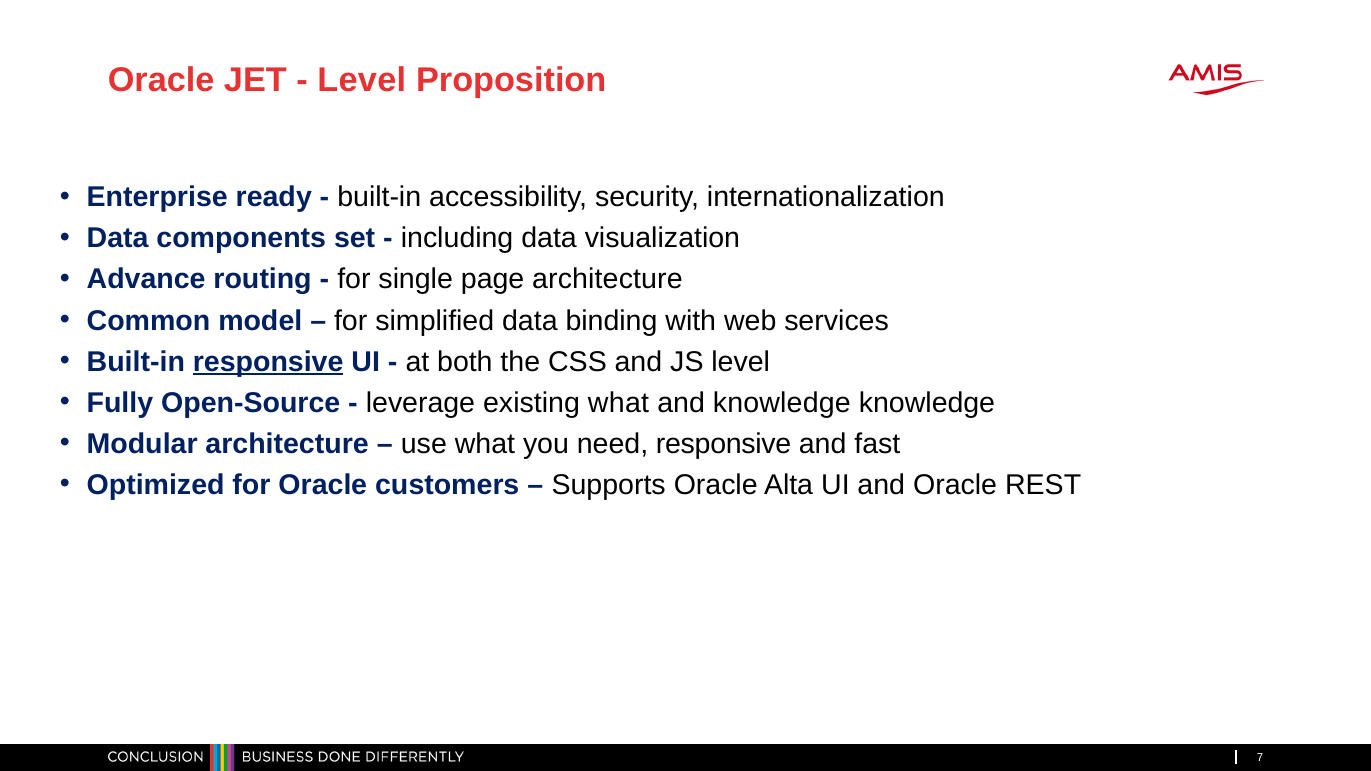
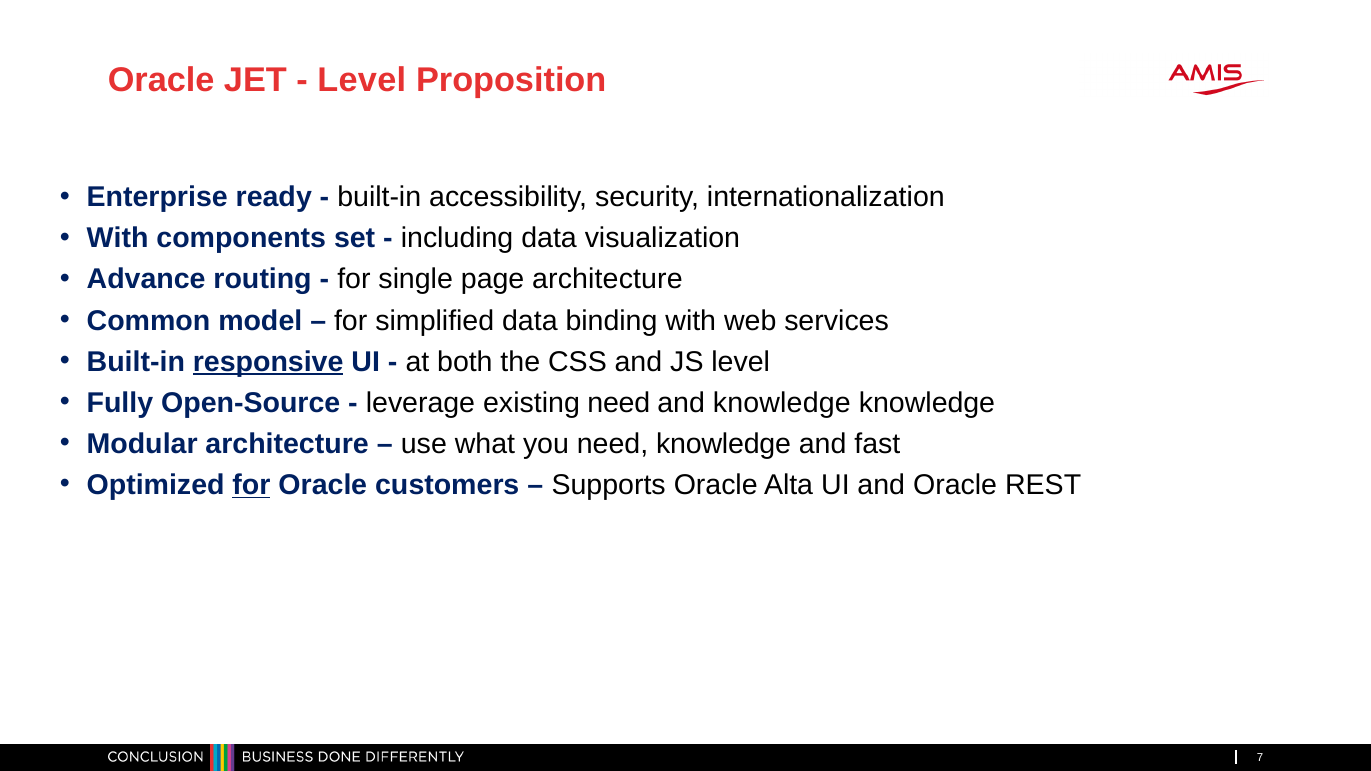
Data: Data -> With (118, 238)
existing what: what -> need (619, 403)
need responsive: responsive -> knowledge (724, 444)
for underline: none -> present (251, 485)
